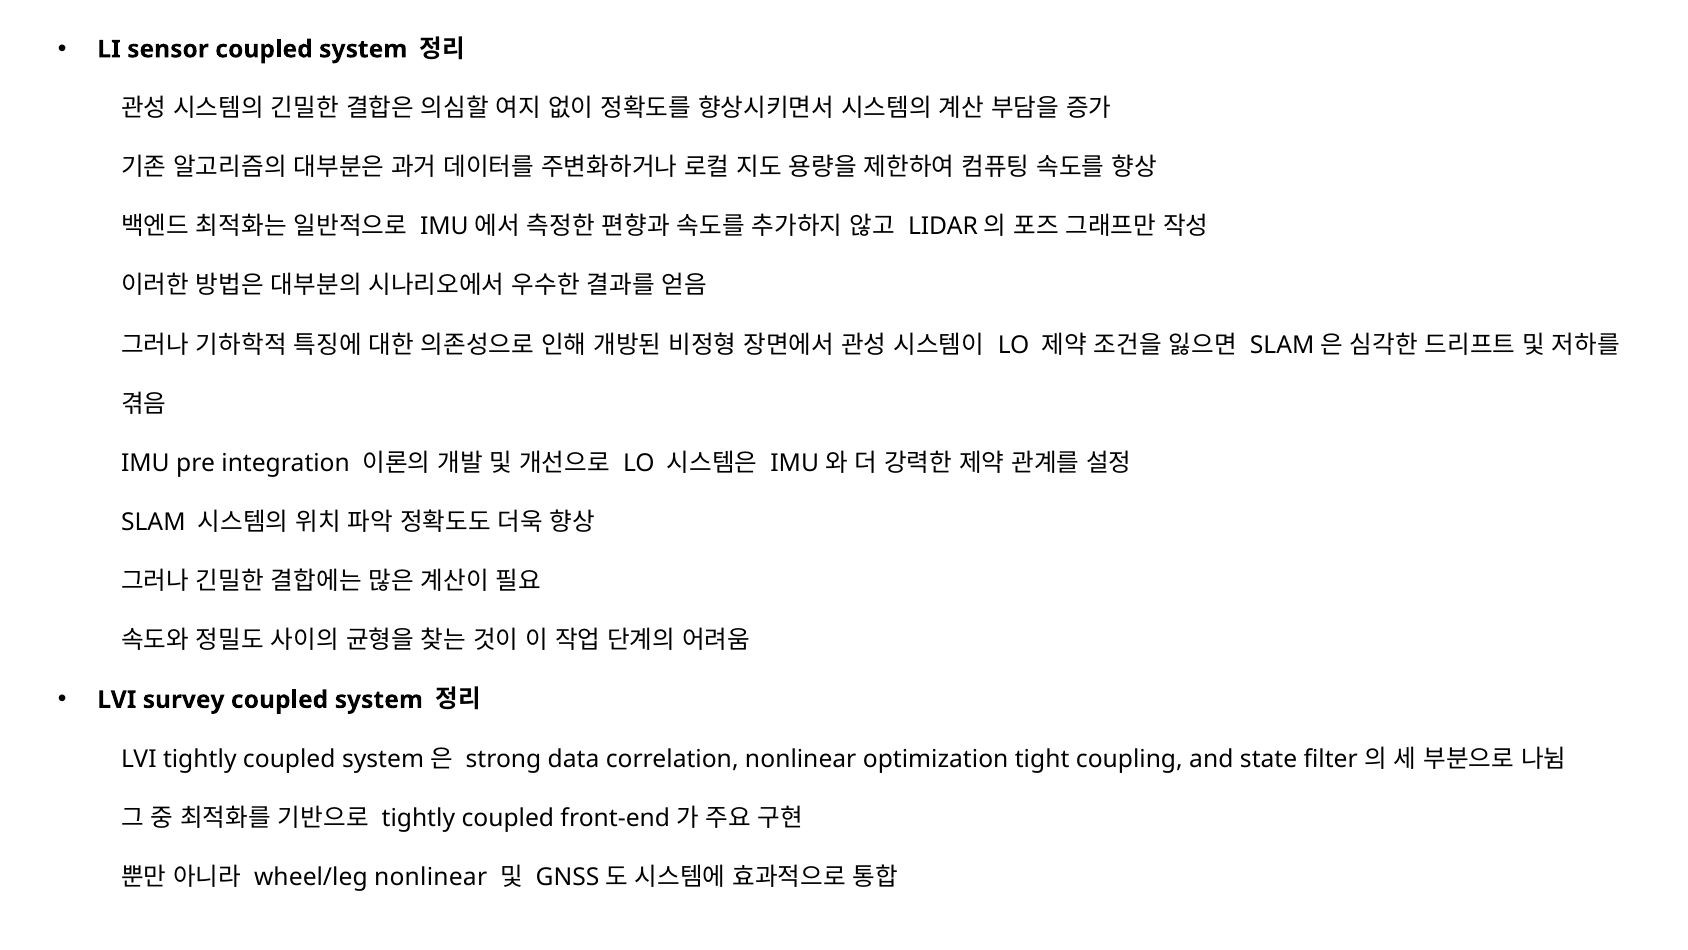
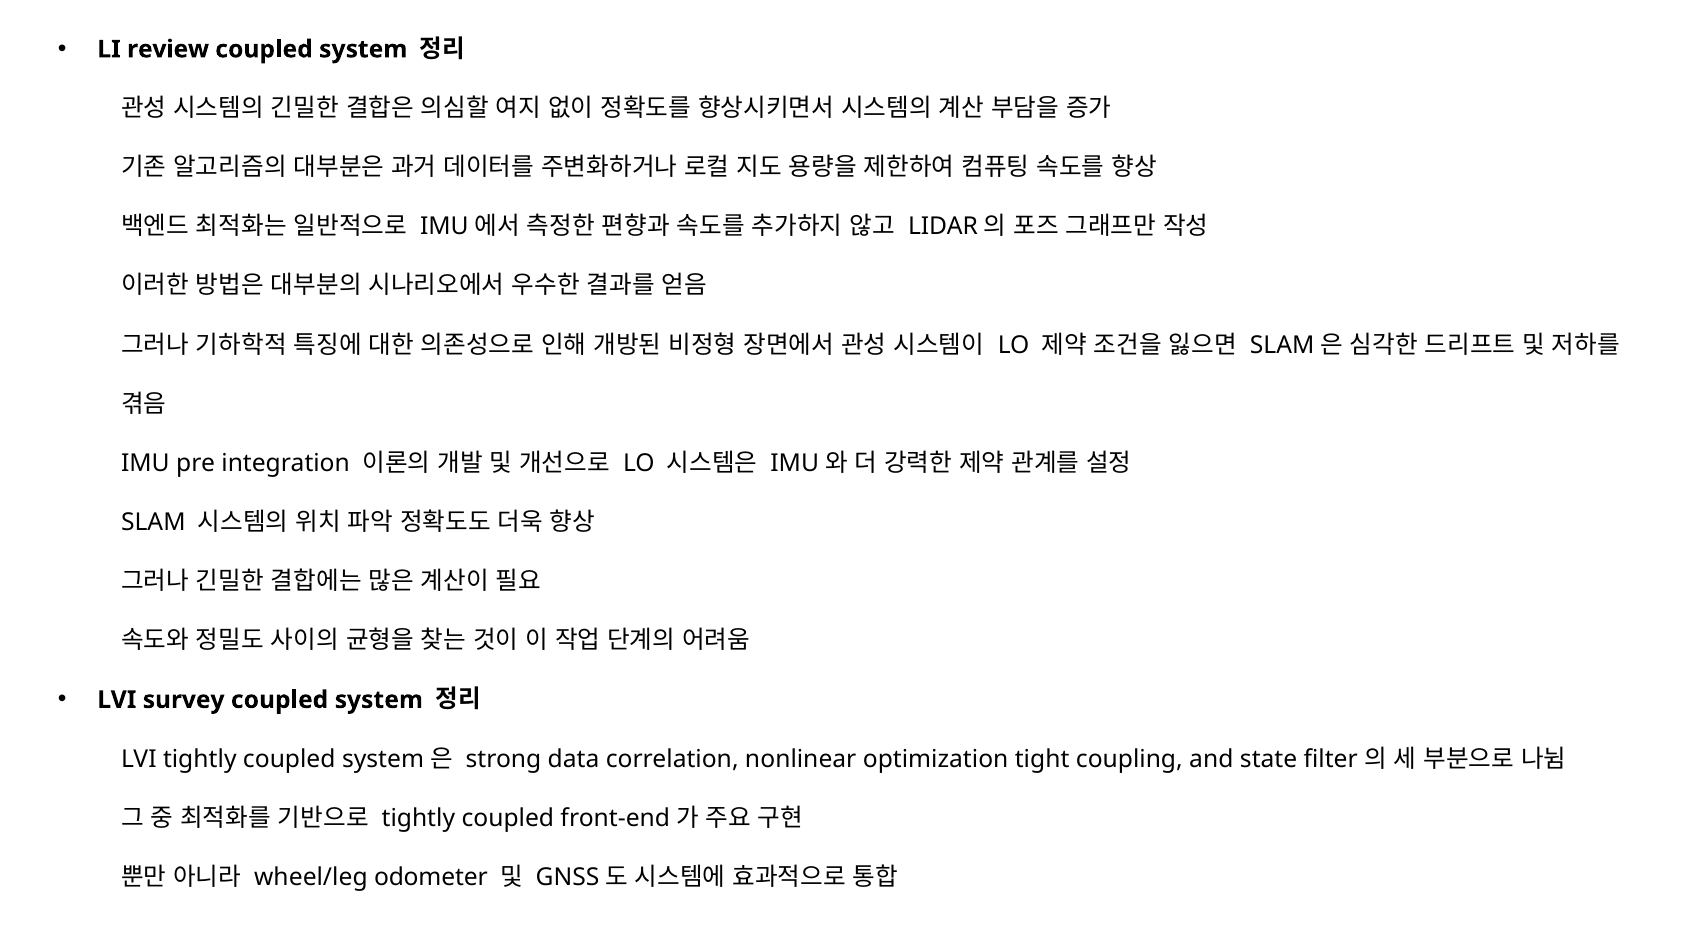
sensor: sensor -> review (168, 49)
wheel/leg nonlinear: nonlinear -> odometer (431, 877)
